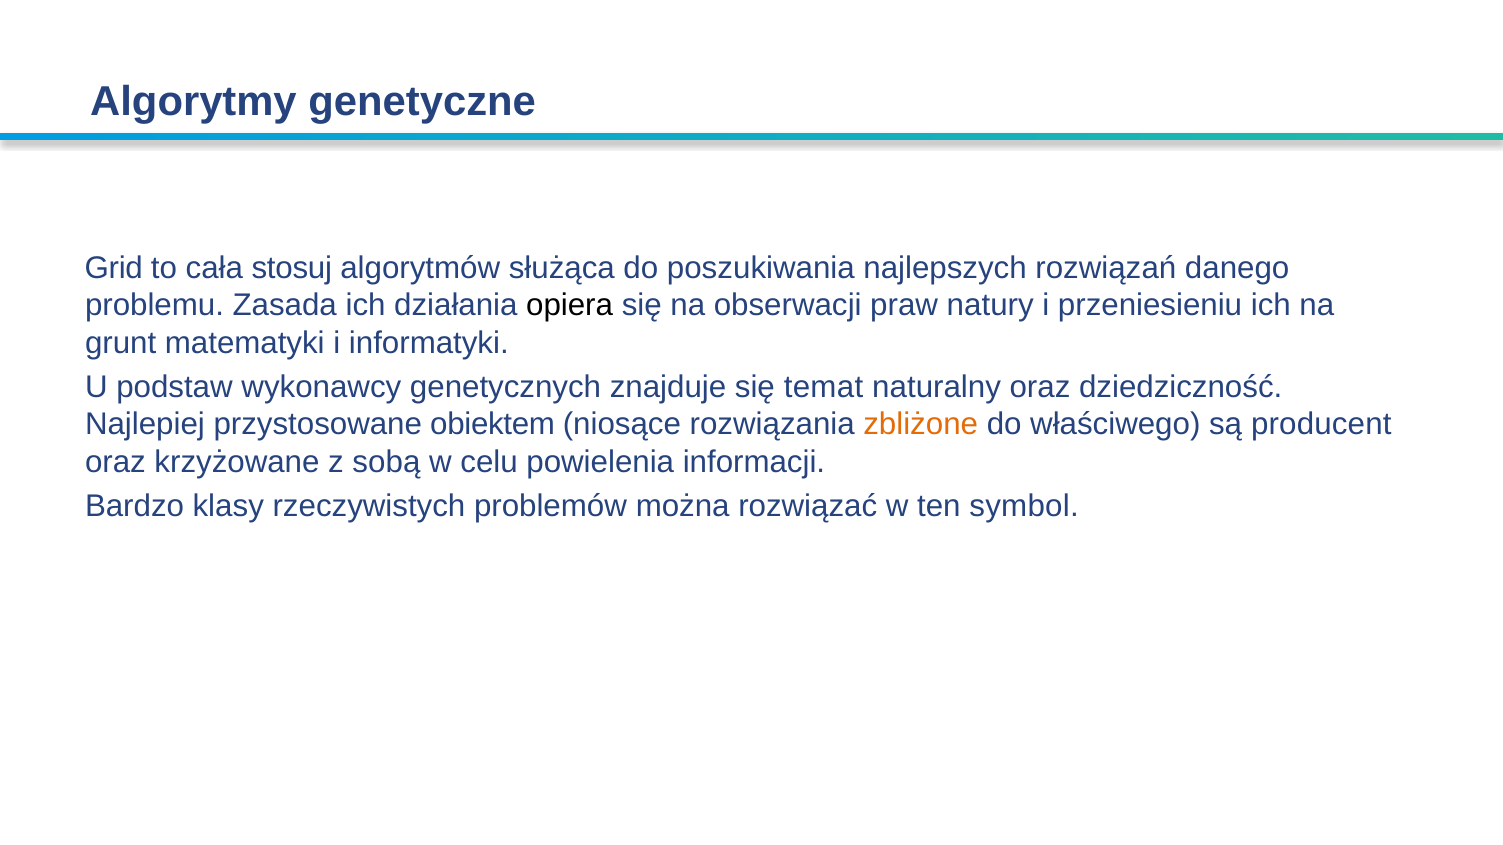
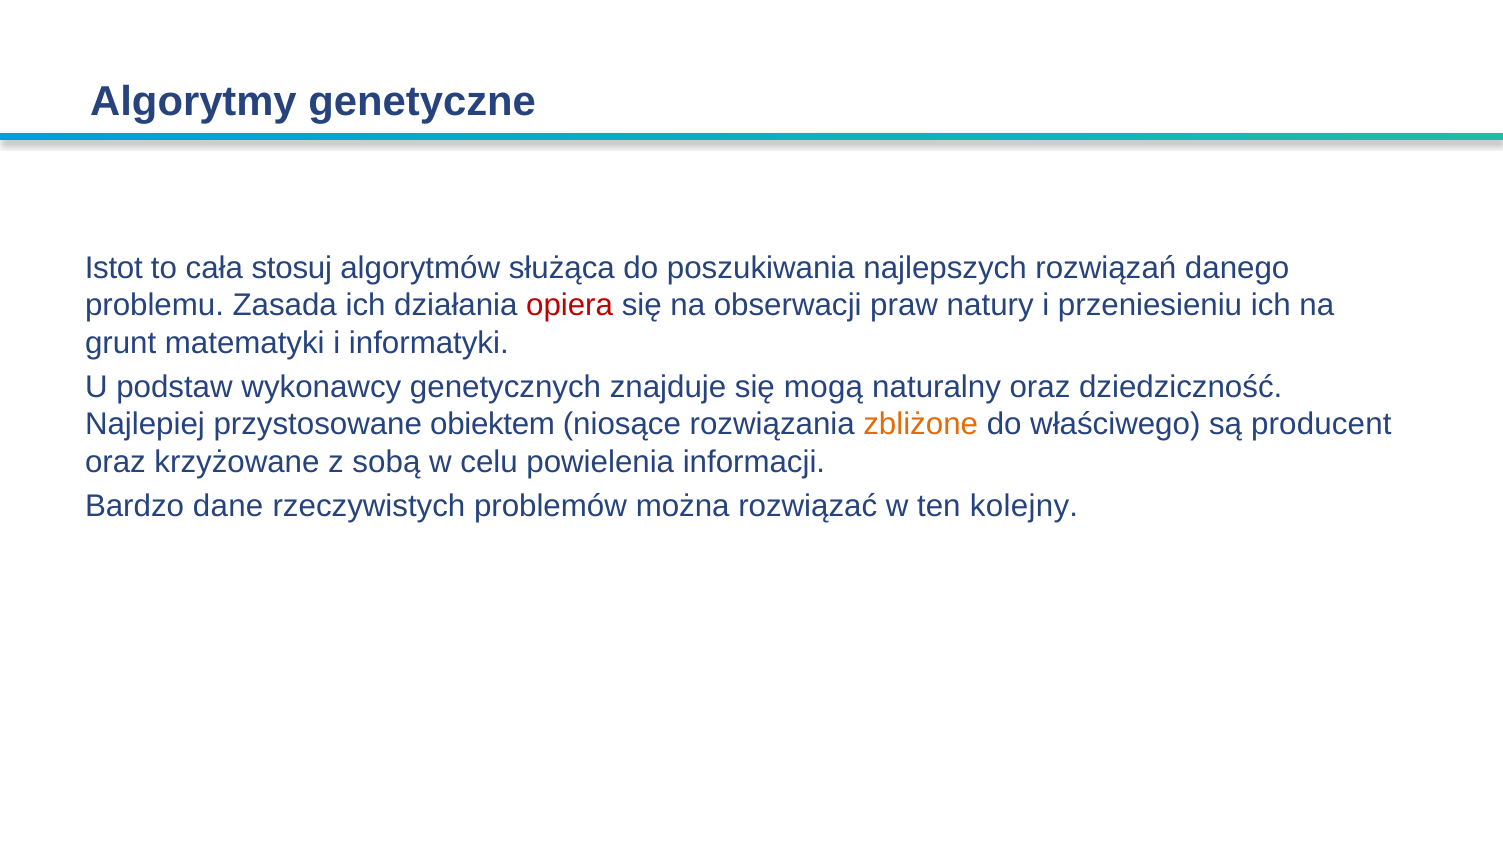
Grid: Grid -> Istot (114, 268)
opiera colour: black -> red (570, 306)
temat: temat -> mogą (824, 387)
klasy: klasy -> dane (228, 506)
symbol: symbol -> kolejny (1024, 506)
